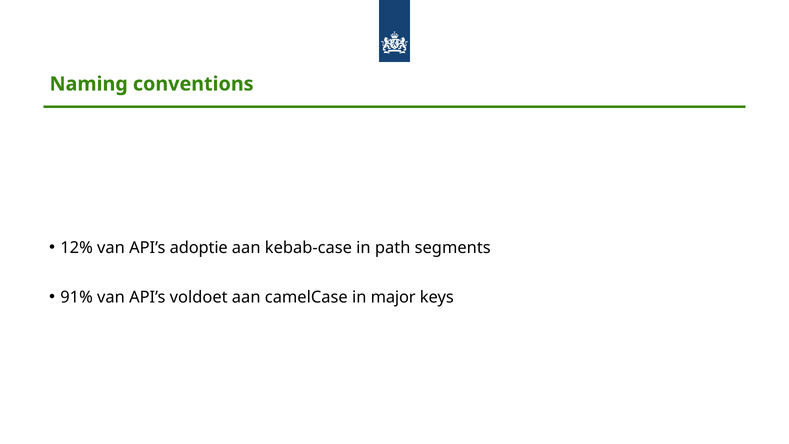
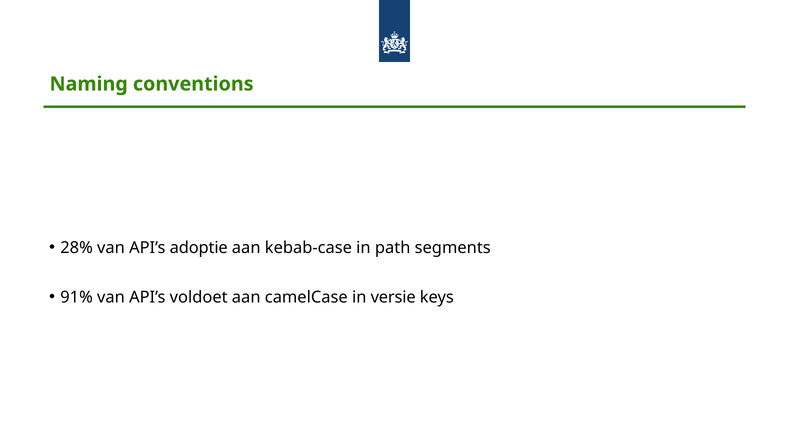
12%: 12% -> 28% (77, 248)
major: major -> versie (393, 297)
